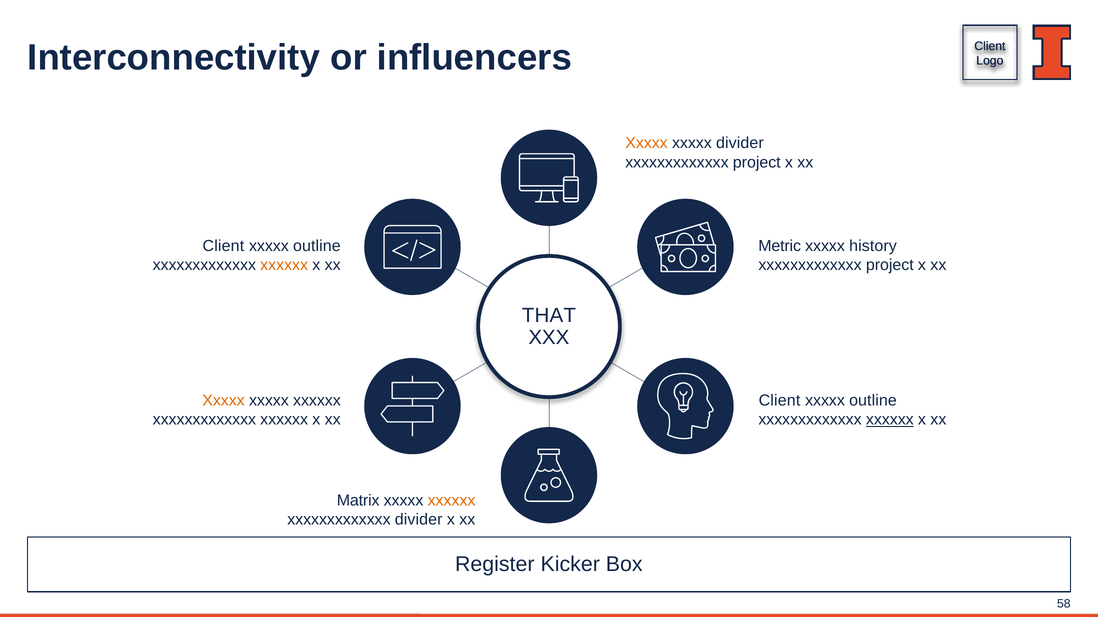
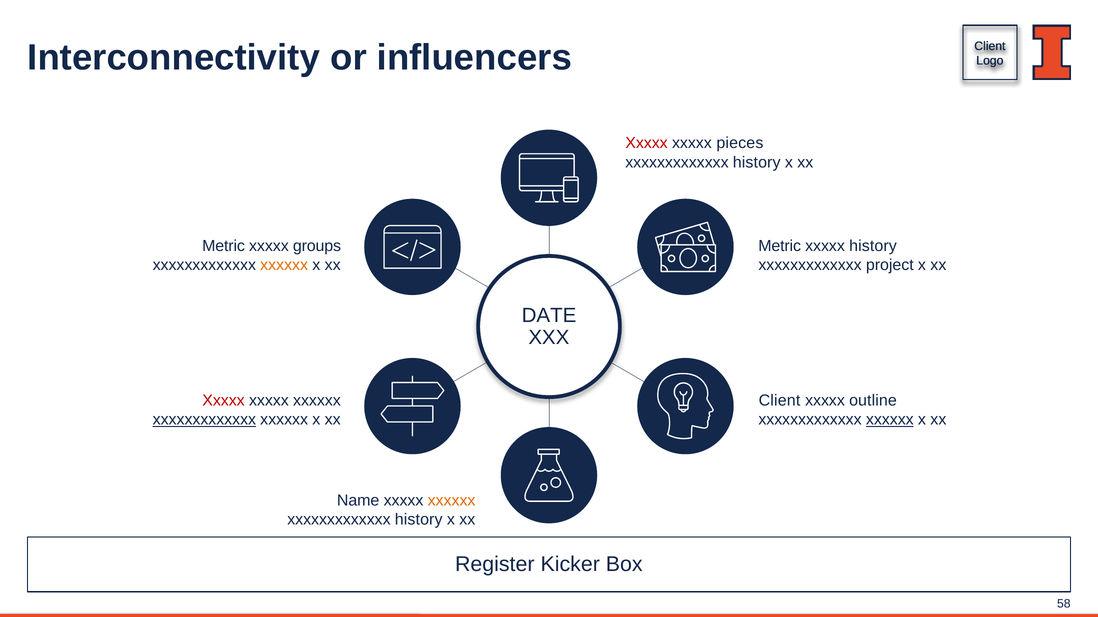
Xxxxx colour: orange -> red (647, 143)
xxxxx divider: divider -> pieces (740, 143)
project: project -> history (757, 162)
Client: Client -> Metric (224, 246)
outline: outline -> groups (317, 246)
THAT: THAT -> DATE (549, 316)
Xxxxx colour: orange -> red (224, 401)
xxxxxxxxxxxxx underline: none -> present (204, 420)
Matrix: Matrix -> Name (358, 501)
divider: divider -> history (419, 520)
